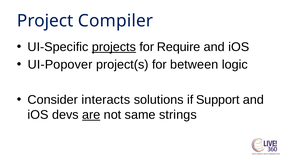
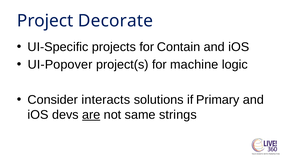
Compiler: Compiler -> Decorate (116, 21)
projects underline: present -> none (114, 47)
Require: Require -> Contain (179, 47)
between: between -> machine (194, 65)
Support: Support -> Primary (218, 100)
